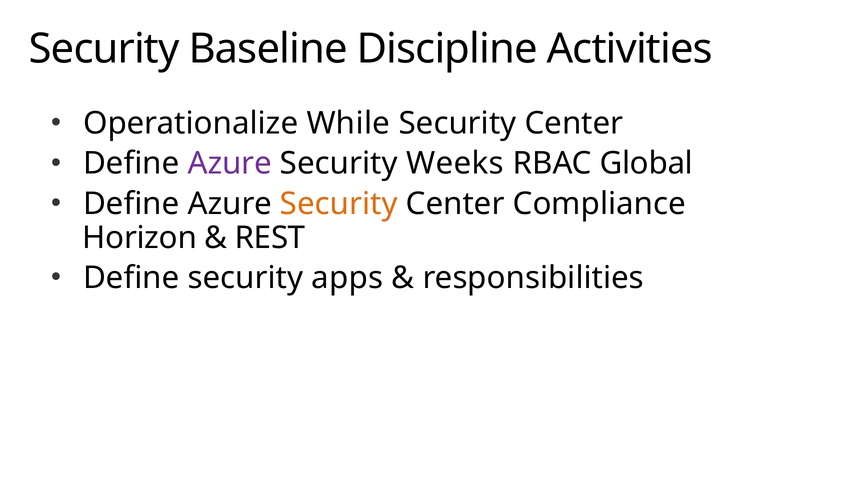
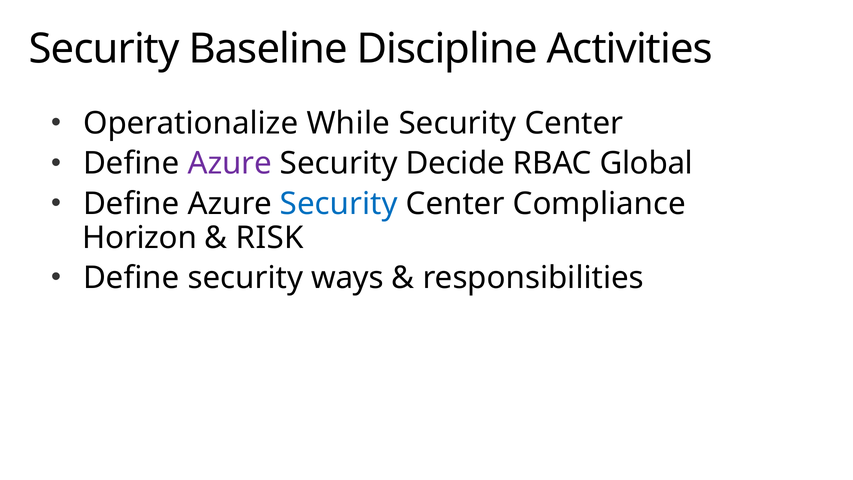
Weeks: Weeks -> Decide (455, 164)
Security colour: orange -> blue (339, 204)
REST: REST -> RISK (270, 238)
apps: apps -> ways (347, 278)
